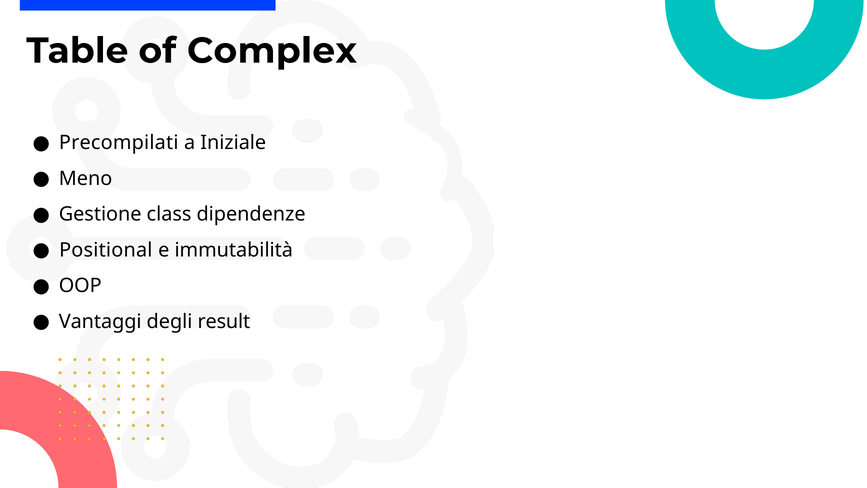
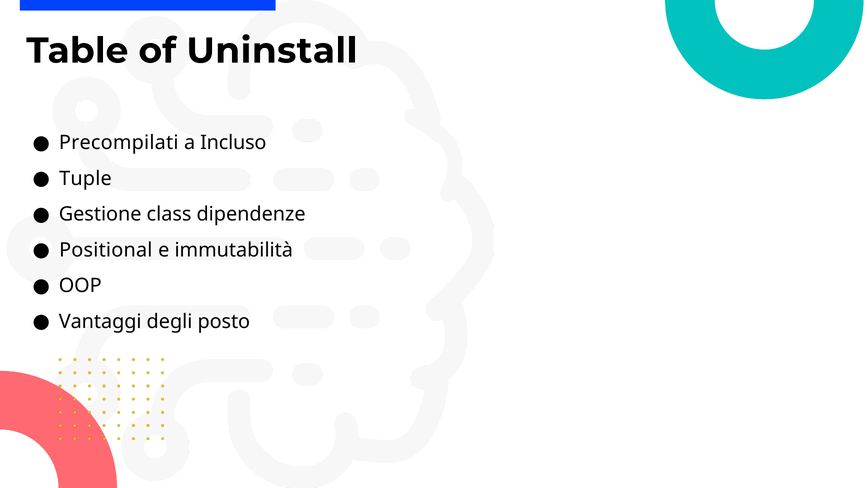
Complex: Complex -> Uninstall (272, 51)
Iniziale: Iniziale -> Incluso (233, 143)
Meno: Meno -> Tuple (85, 179)
result: result -> posto (224, 321)
